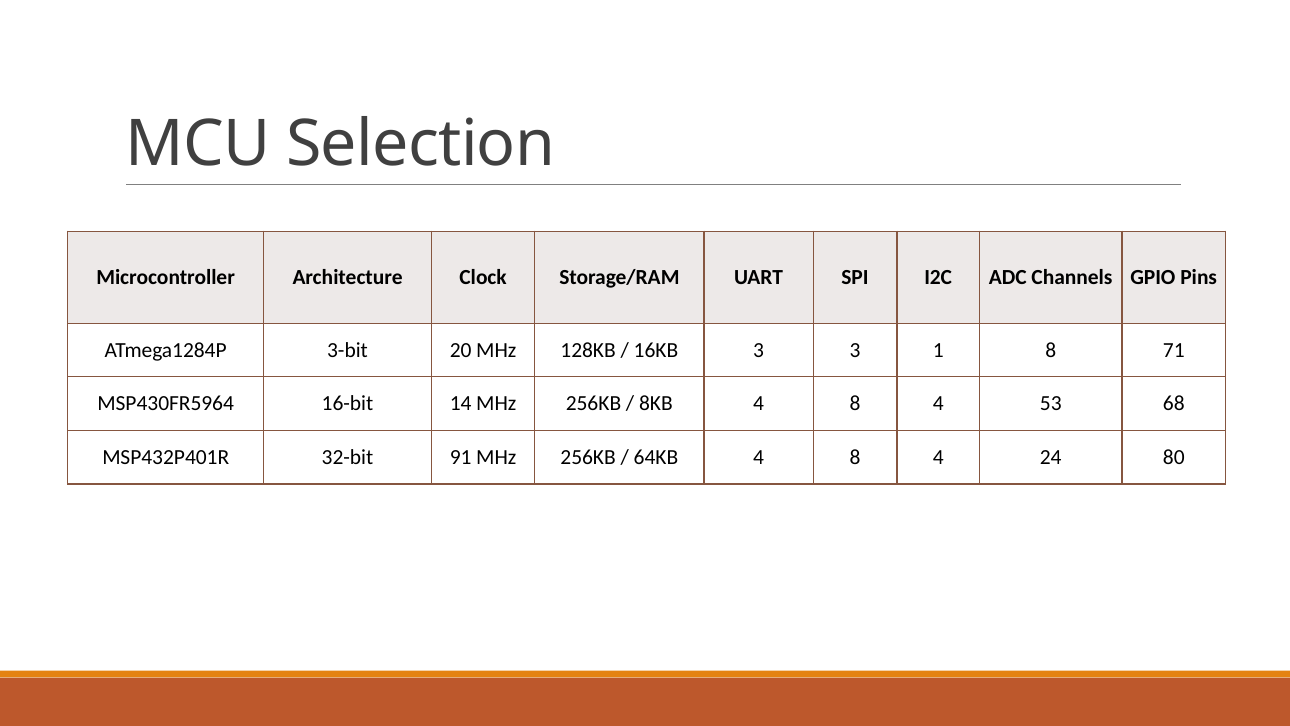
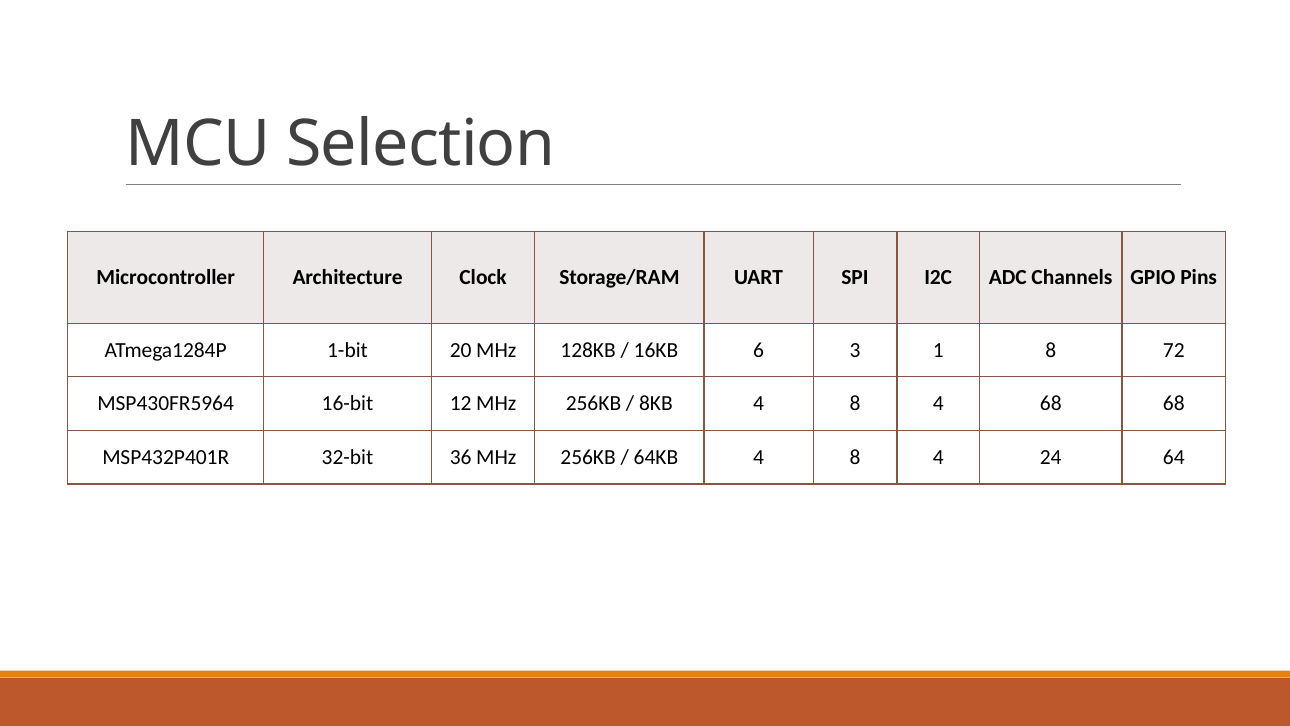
3-bit: 3-bit -> 1-bit (348, 350)
16KB 3: 3 -> 6 (759, 350)
71: 71 -> 72 (1174, 350)
14: 14 -> 12 (461, 404)
4 53: 53 -> 68 (1051, 404)
91: 91 -> 36 (461, 457)
80: 80 -> 64 (1174, 457)
